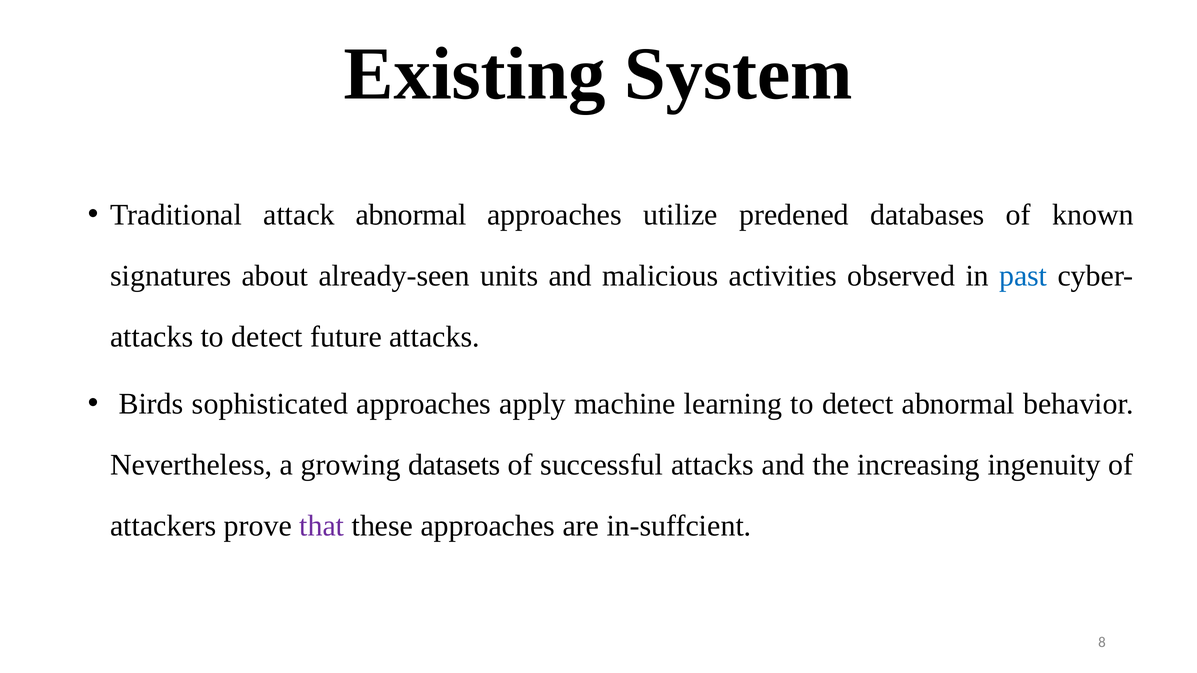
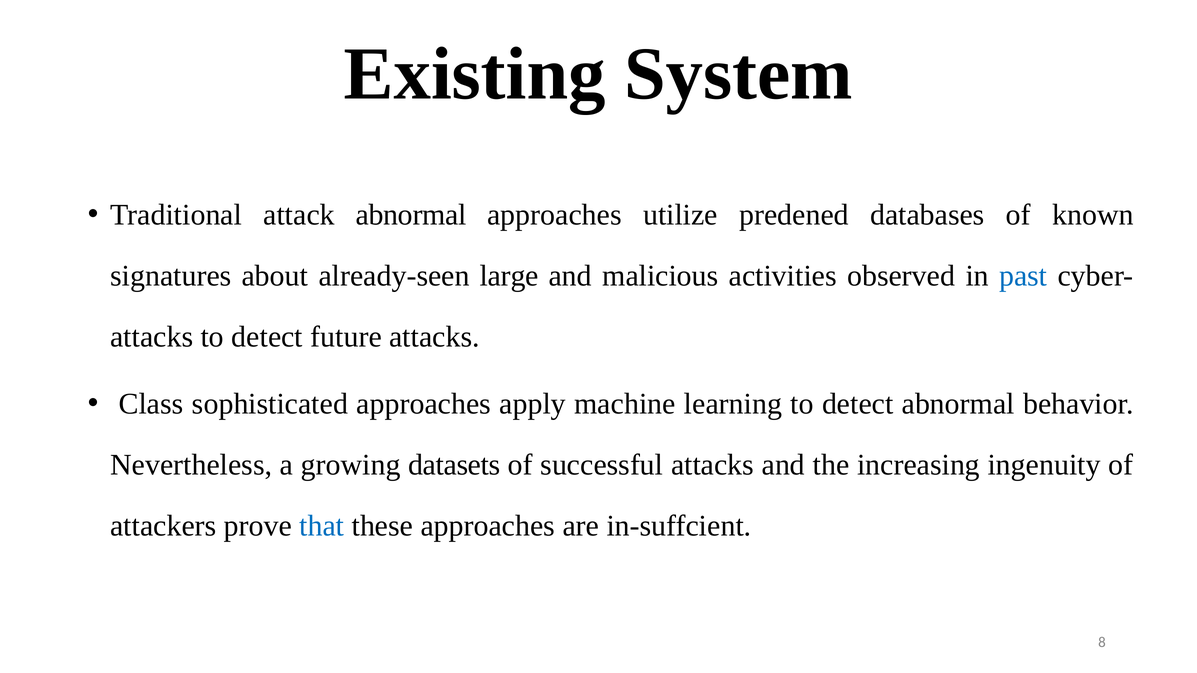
units: units -> large (509, 276)
Birds: Birds -> Class (151, 404)
that colour: purple -> blue (322, 526)
